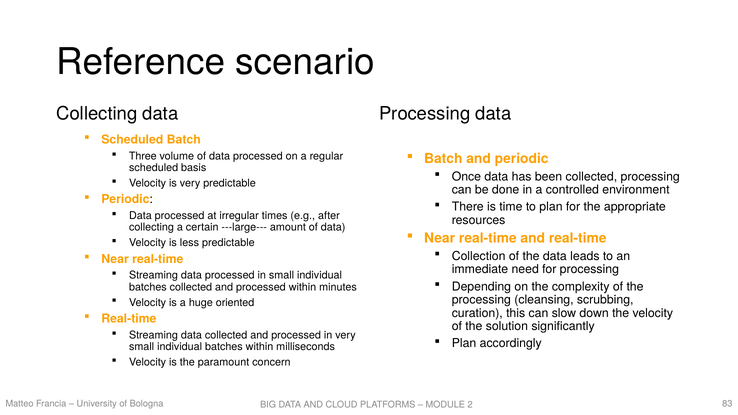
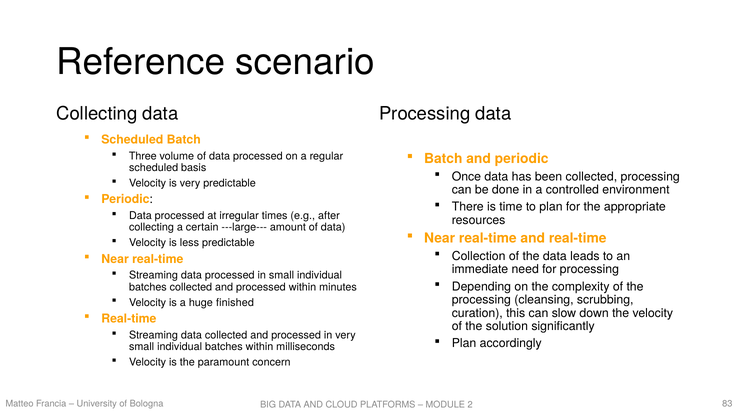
oriented: oriented -> finished (235, 303)
